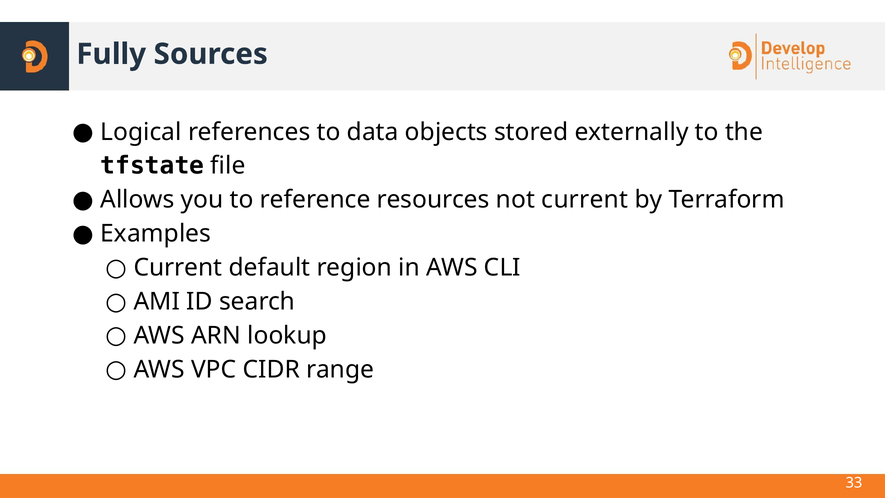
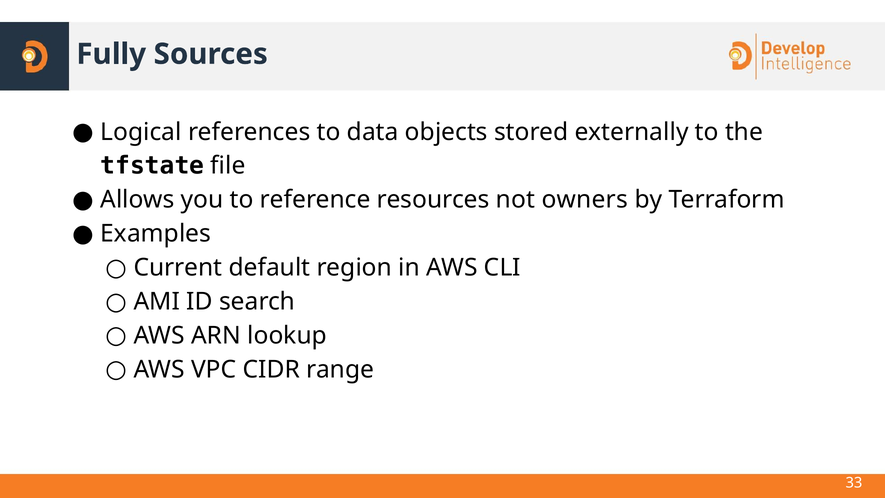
not current: current -> owners (585, 200)
